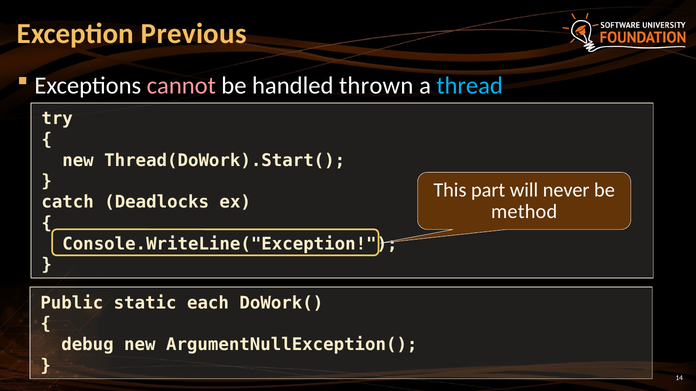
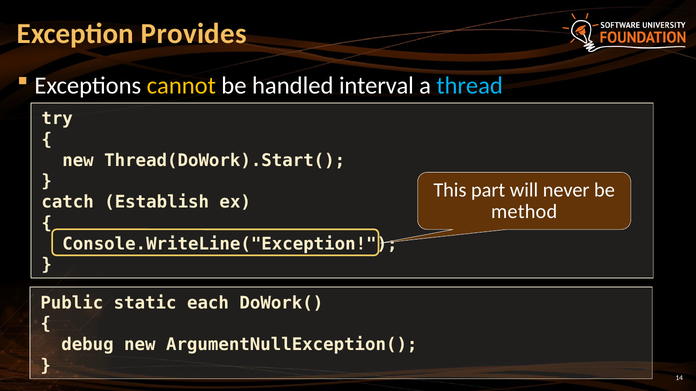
Previous: Previous -> Provides (194, 34)
cannot colour: pink -> yellow (181, 86)
thrown: thrown -> interval (376, 86)
Deadlocks: Deadlocks -> Establish (157, 202)
